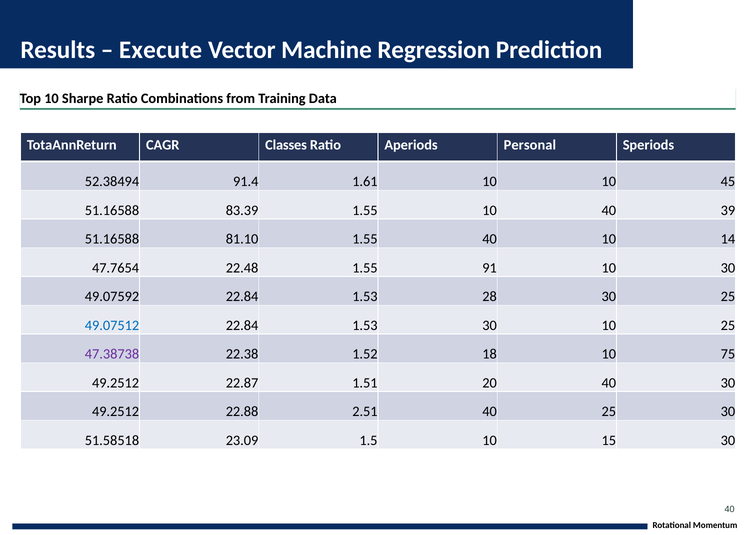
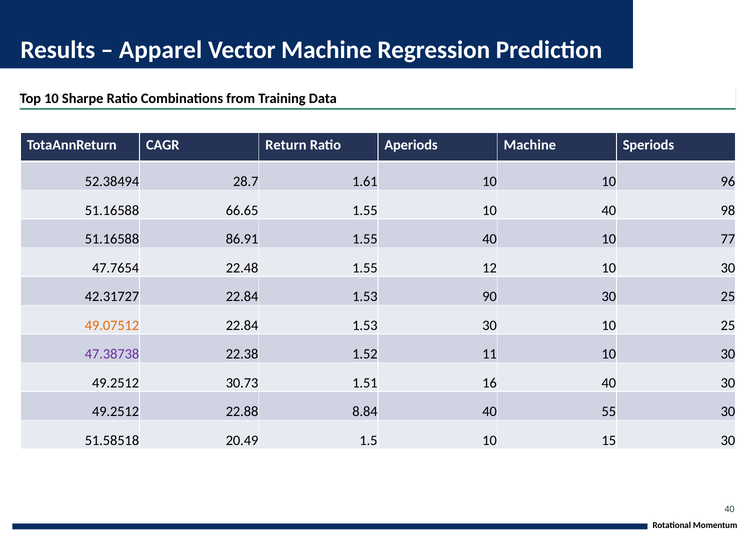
Execute: Execute -> Apparel (161, 50)
Classes: Classes -> Return (286, 145)
Aperiods Personal: Personal -> Machine (530, 145)
91.4: 91.4 -> 28.7 (246, 181)
45: 45 -> 96 (728, 181)
83.39: 83.39 -> 66.65 (242, 210)
39: 39 -> 98 (728, 210)
81.10: 81.10 -> 86.91 (242, 239)
14: 14 -> 77 (728, 239)
91: 91 -> 12 (490, 268)
49.07592: 49.07592 -> 42.31727 (112, 296)
28: 28 -> 90 (490, 296)
49.07512 colour: blue -> orange (112, 325)
18: 18 -> 11 (490, 354)
75: 75 -> 30 (728, 354)
22.87: 22.87 -> 30.73 (242, 383)
20: 20 -> 16 (490, 383)
2.51: 2.51 -> 8.84 (365, 411)
40 25: 25 -> 55 (609, 411)
23.09: 23.09 -> 20.49 (242, 440)
